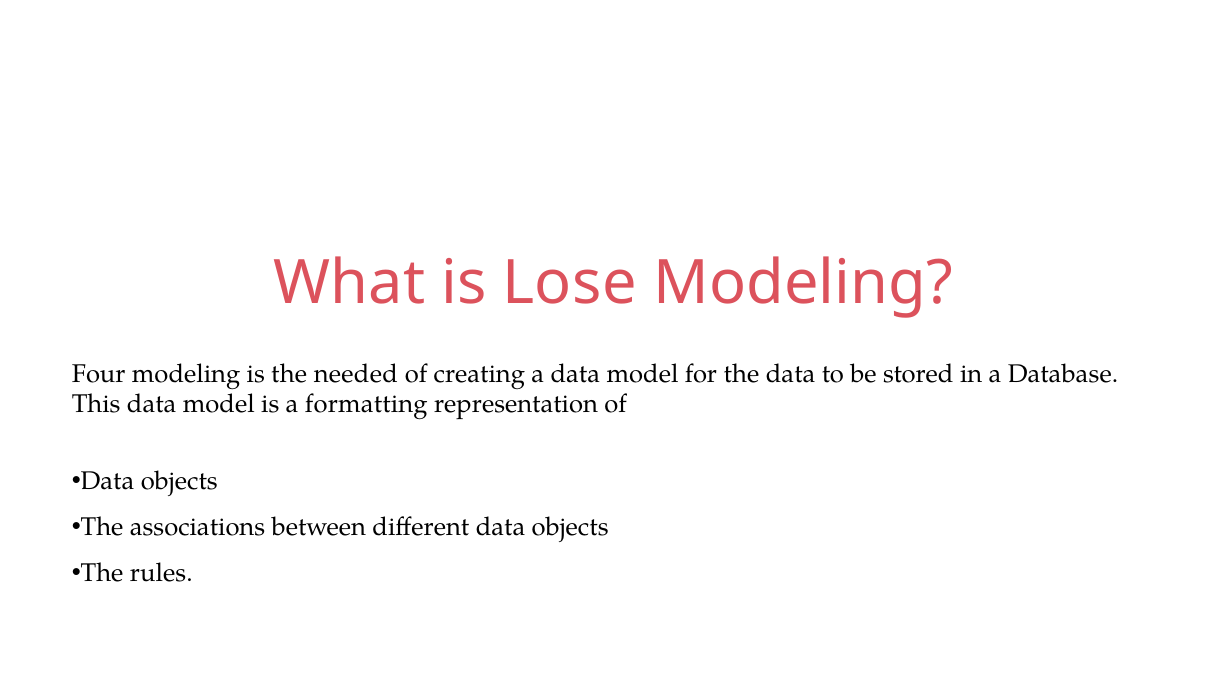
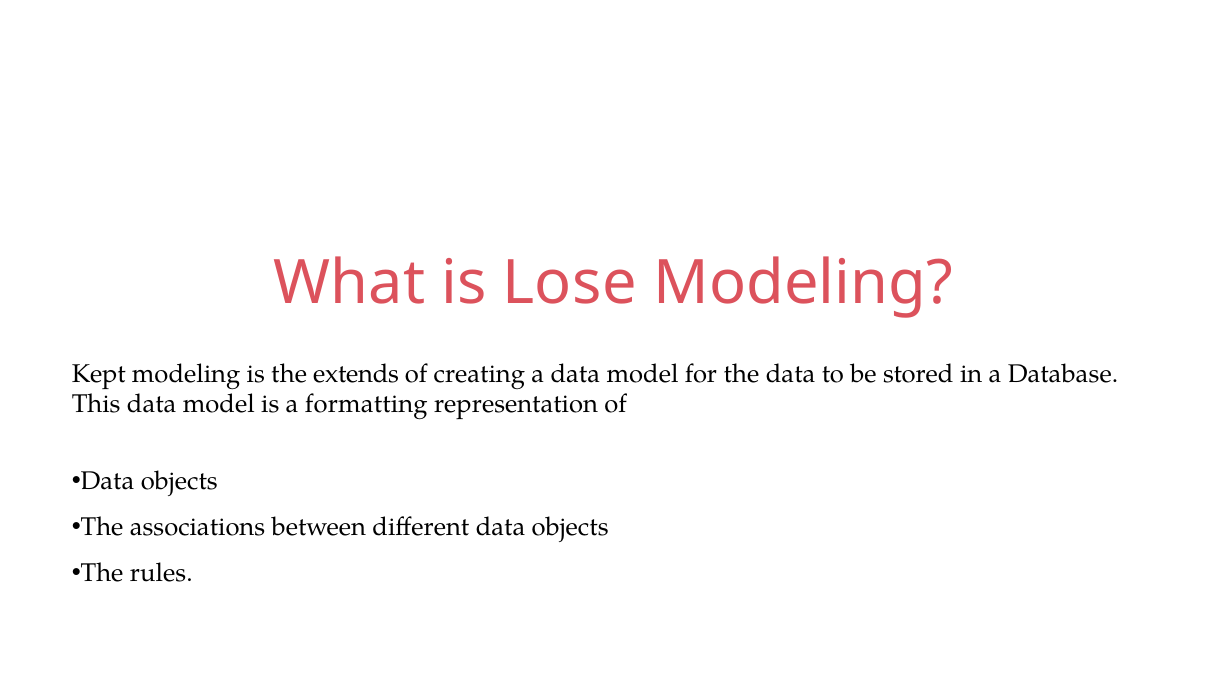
Four: Four -> Kept (99, 374)
needed: needed -> extends (356, 374)
